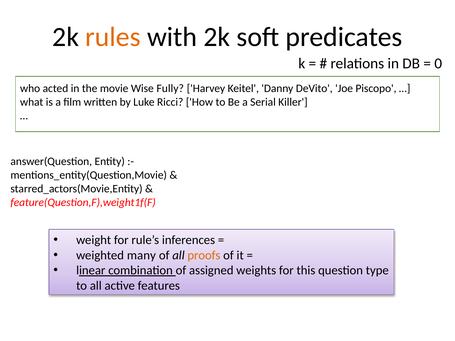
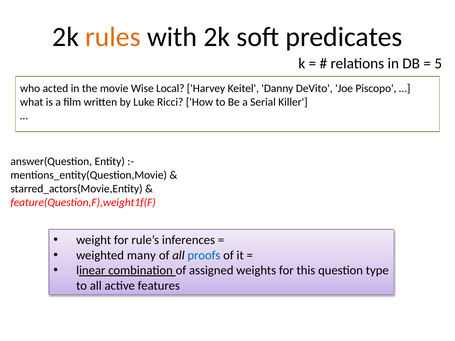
0: 0 -> 5 (438, 64)
Fully: Fully -> Local (170, 89)
proofs colour: orange -> blue (204, 255)
